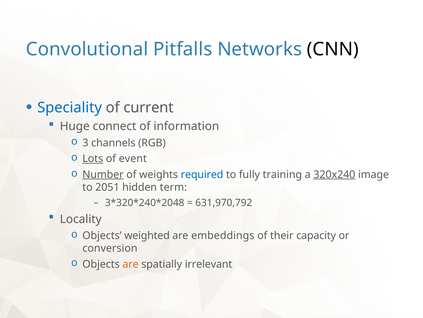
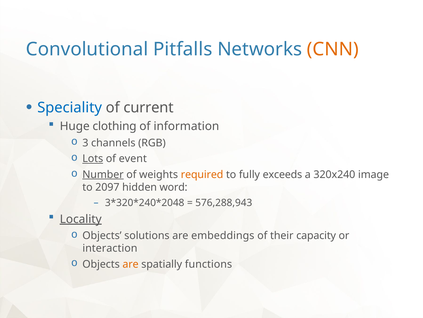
CNN colour: black -> orange (333, 49)
connect: connect -> clothing (115, 126)
required colour: blue -> orange (202, 174)
training: training -> exceeds (282, 174)
320x240 underline: present -> none (334, 174)
2051: 2051 -> 2097 (107, 187)
term: term -> word (174, 187)
631,970,792: 631,970,792 -> 576,288,943 (224, 202)
Locality underline: none -> present (81, 219)
weighted: weighted -> solutions (147, 235)
conversion: conversion -> interaction (110, 248)
irrelevant: irrelevant -> functions (209, 264)
